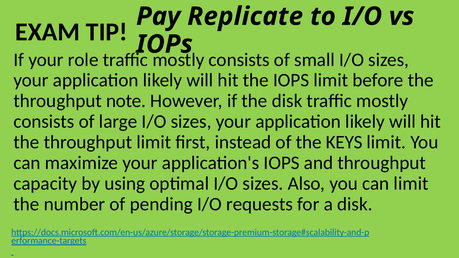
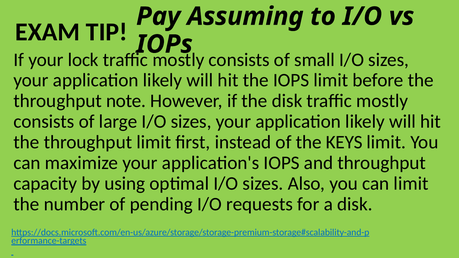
Replicate: Replicate -> Assuming (245, 16)
role: role -> lock (83, 60)
